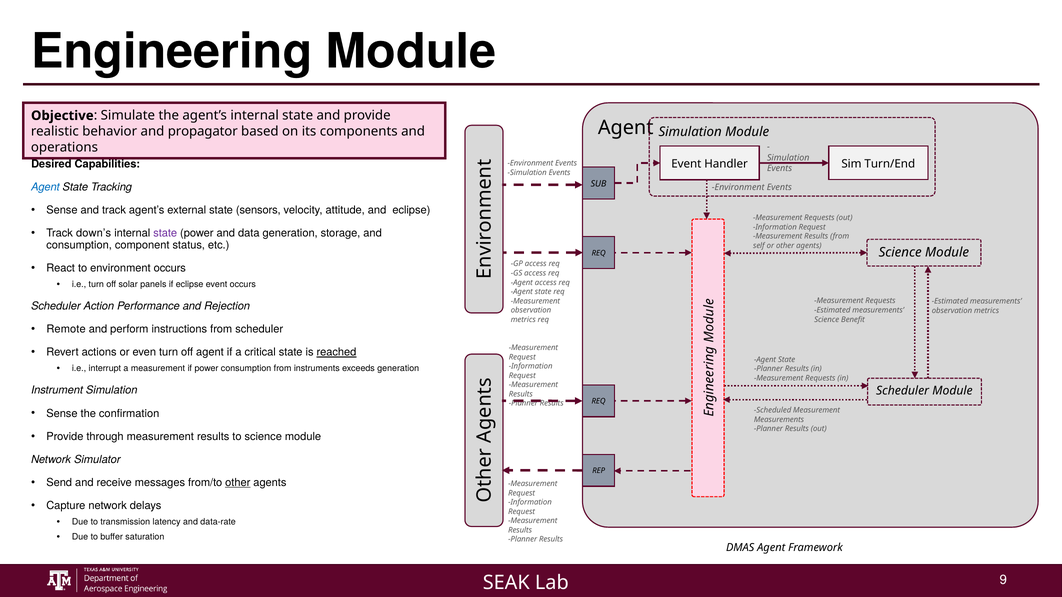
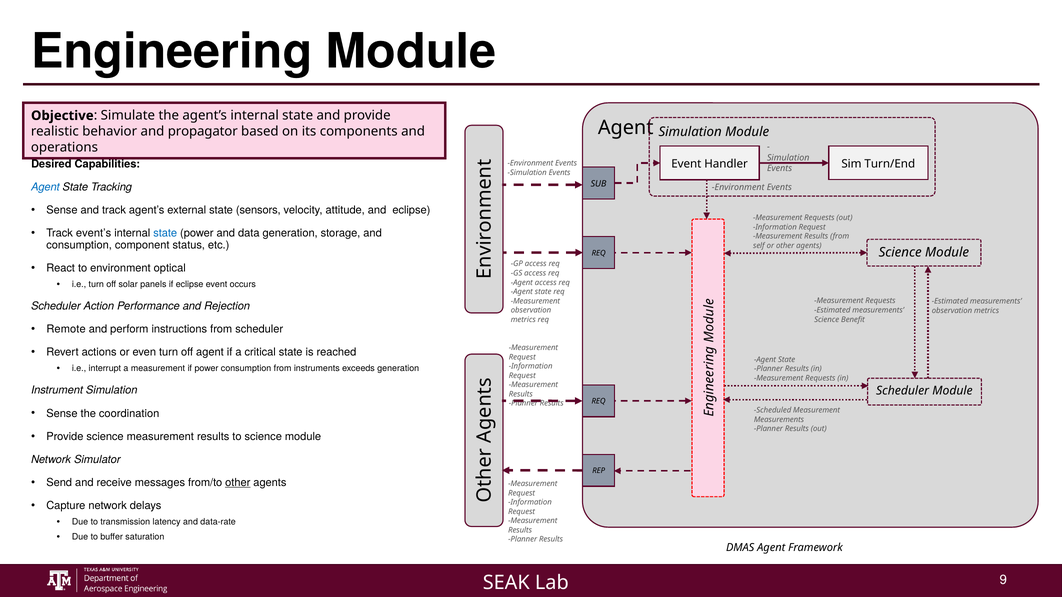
down’s: down’s -> event’s (94, 233)
state colour: purple -> blue (165, 233)
environment occurs: occurs -> optical (170, 268)
reached underline: present -> none (336, 352)
confirmation: confirmation -> coordination (129, 414)
Provide through: through -> science (105, 437)
